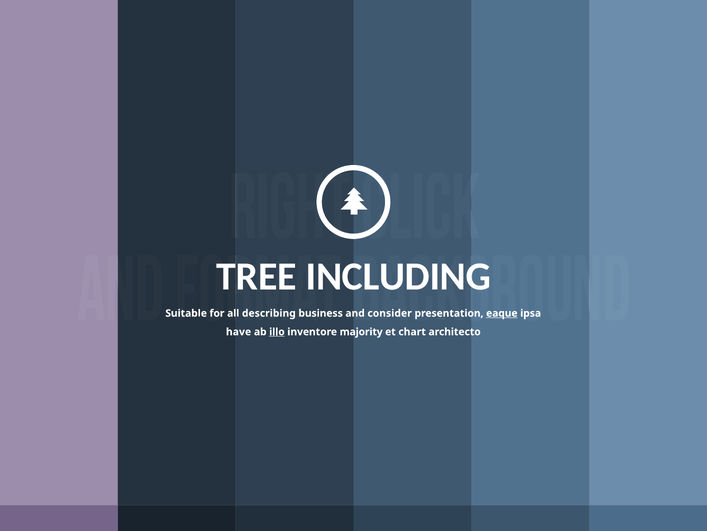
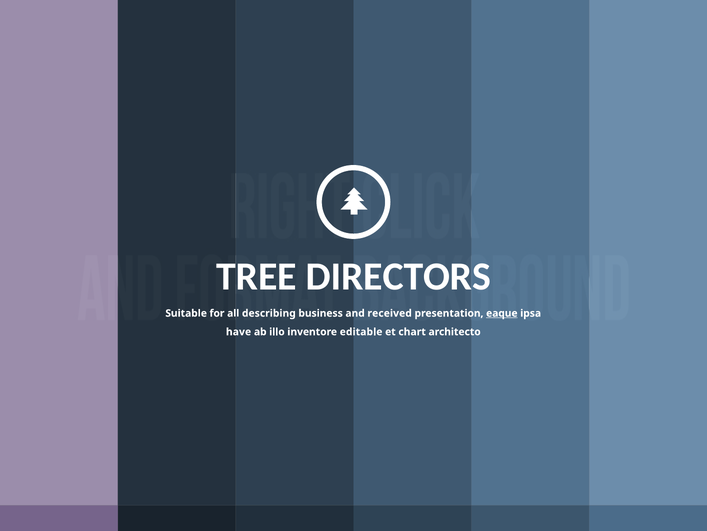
INCLUDING: INCLUDING -> DIRECTORS (398, 276)
consider: consider -> received (390, 313)
illo underline: present -> none (277, 331)
majority: majority -> editable (361, 331)
